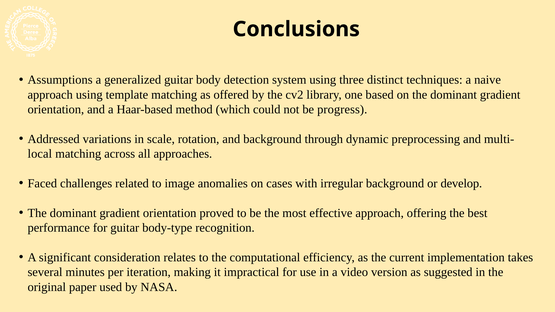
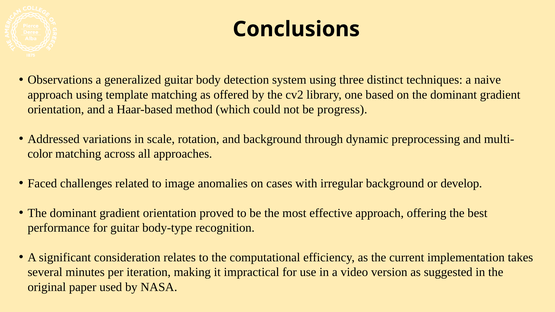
Assumptions: Assumptions -> Observations (60, 80)
local: local -> color (40, 154)
